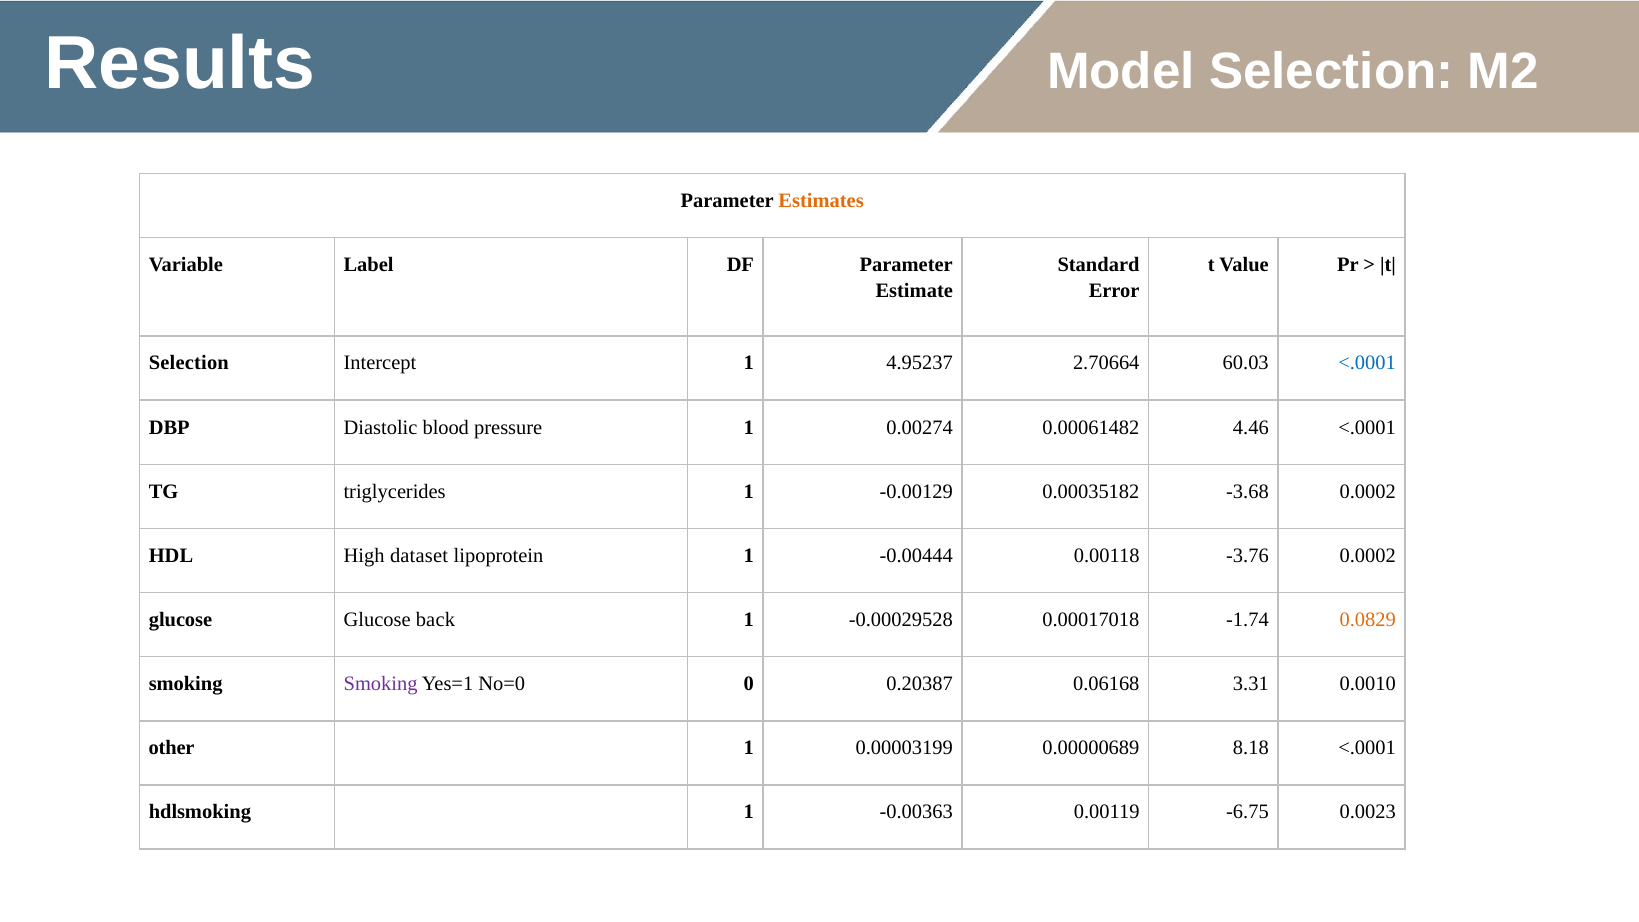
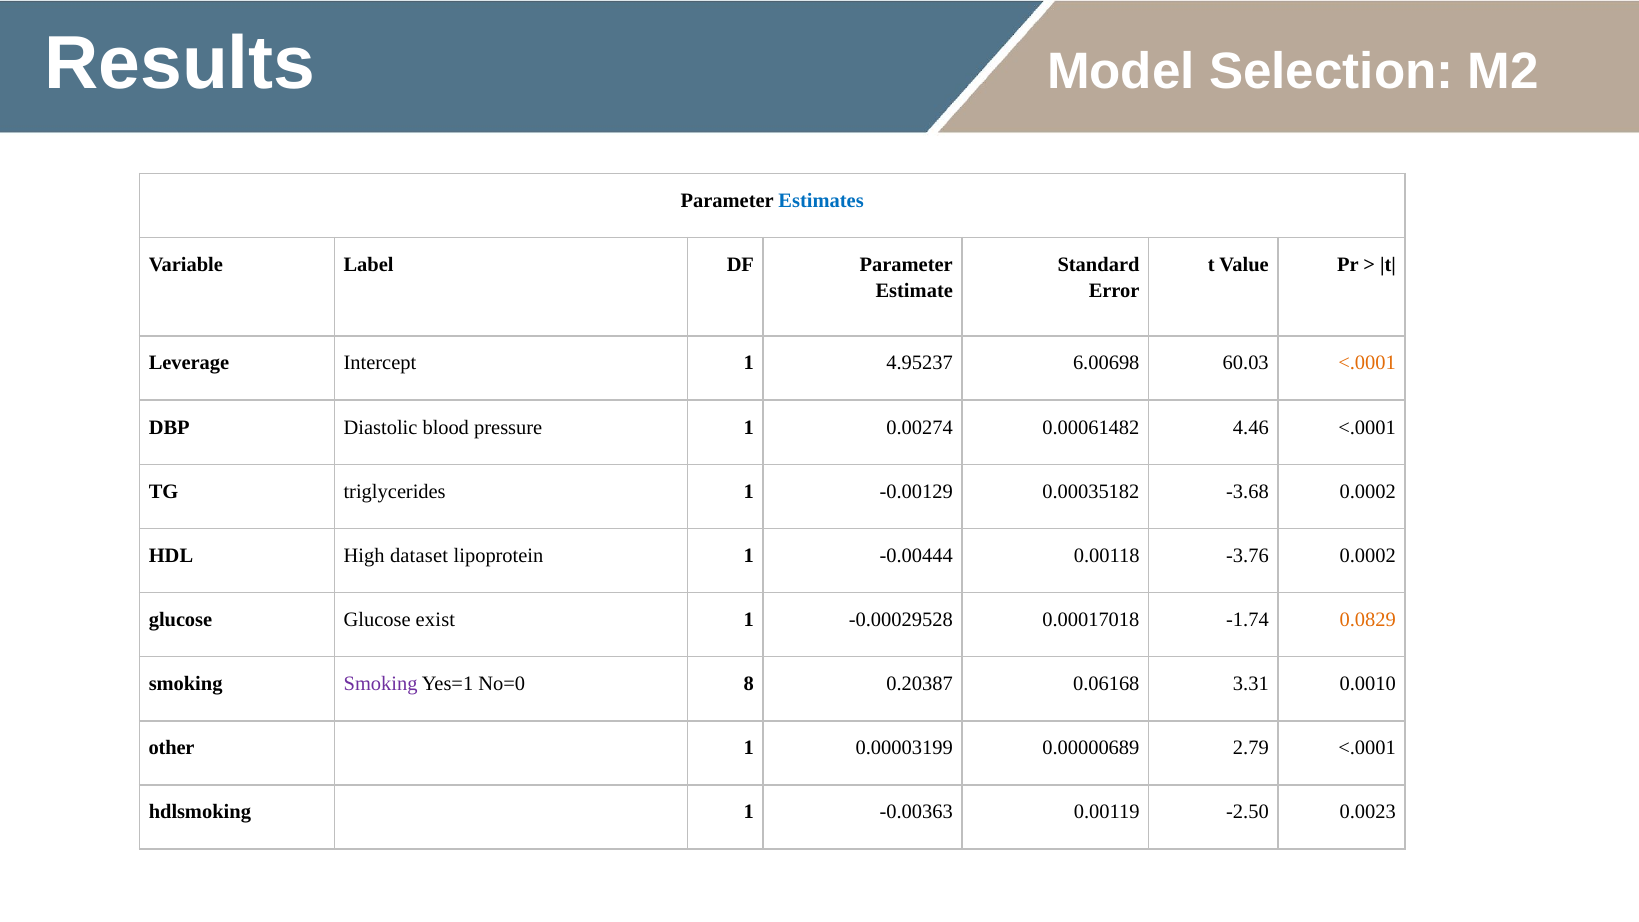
Estimates colour: orange -> blue (821, 201)
Selection: Selection -> Leverage (189, 363)
2.70664: 2.70664 -> 6.00698 (1106, 363)
<.0001 colour: blue -> orange (1367, 363)
back: back -> exist (435, 620)
0: 0 -> 8 (749, 684)
8.18: 8.18 -> 2.79 (1251, 748)
-6.75: -6.75 -> -2.50 (1247, 812)
